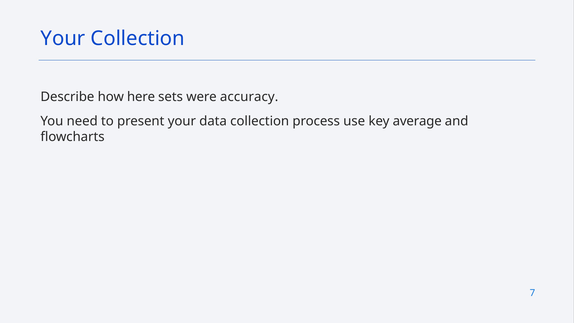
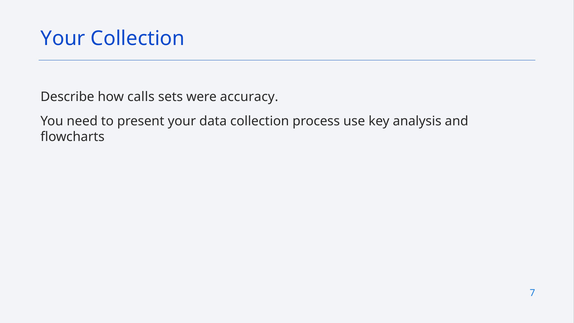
here: here -> calls (141, 97)
average: average -> analysis (417, 121)
